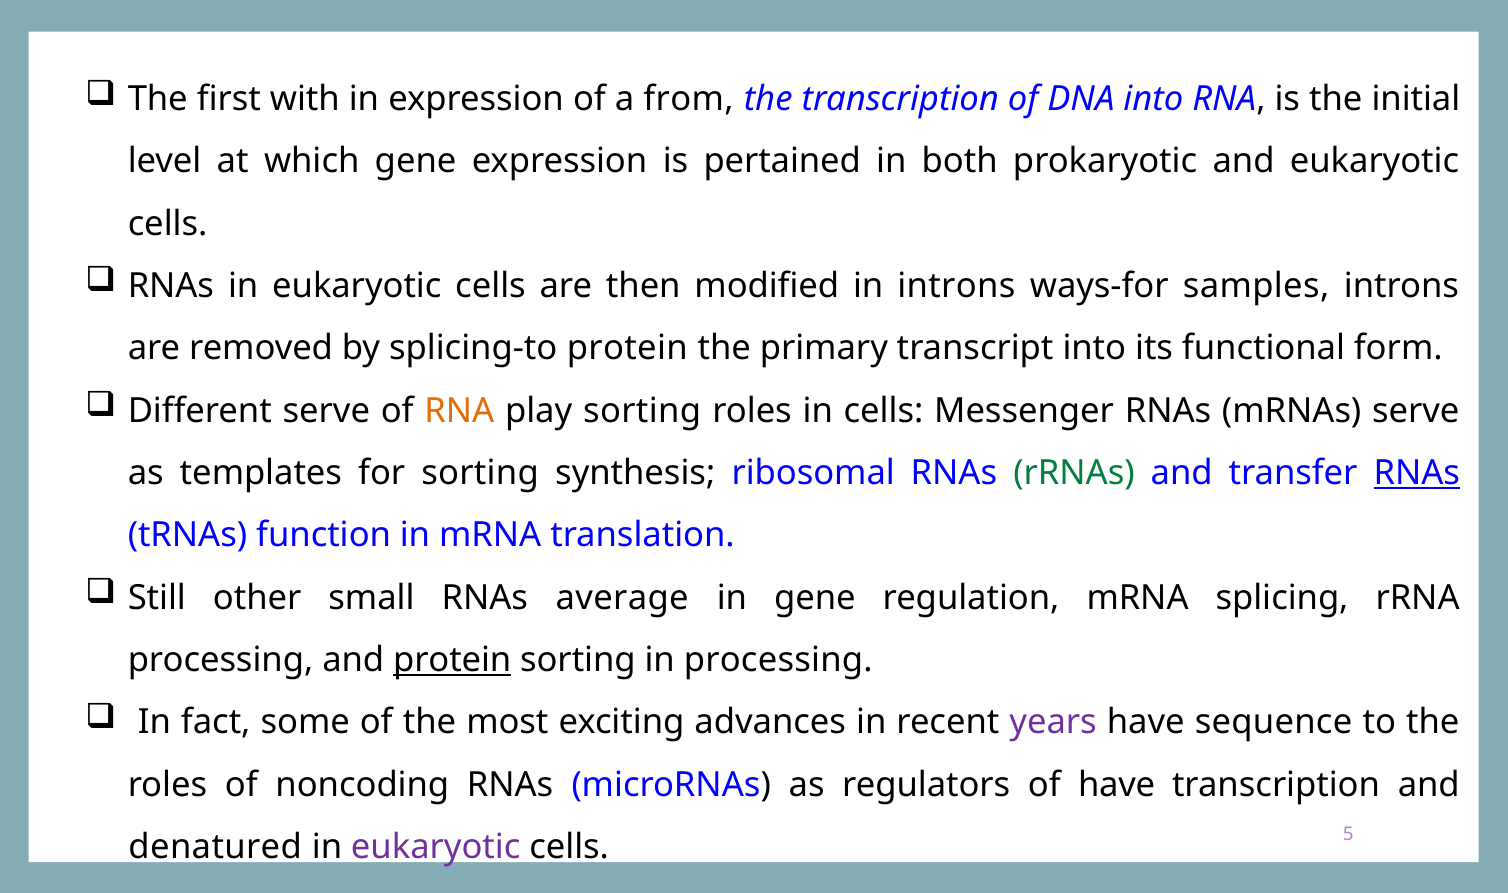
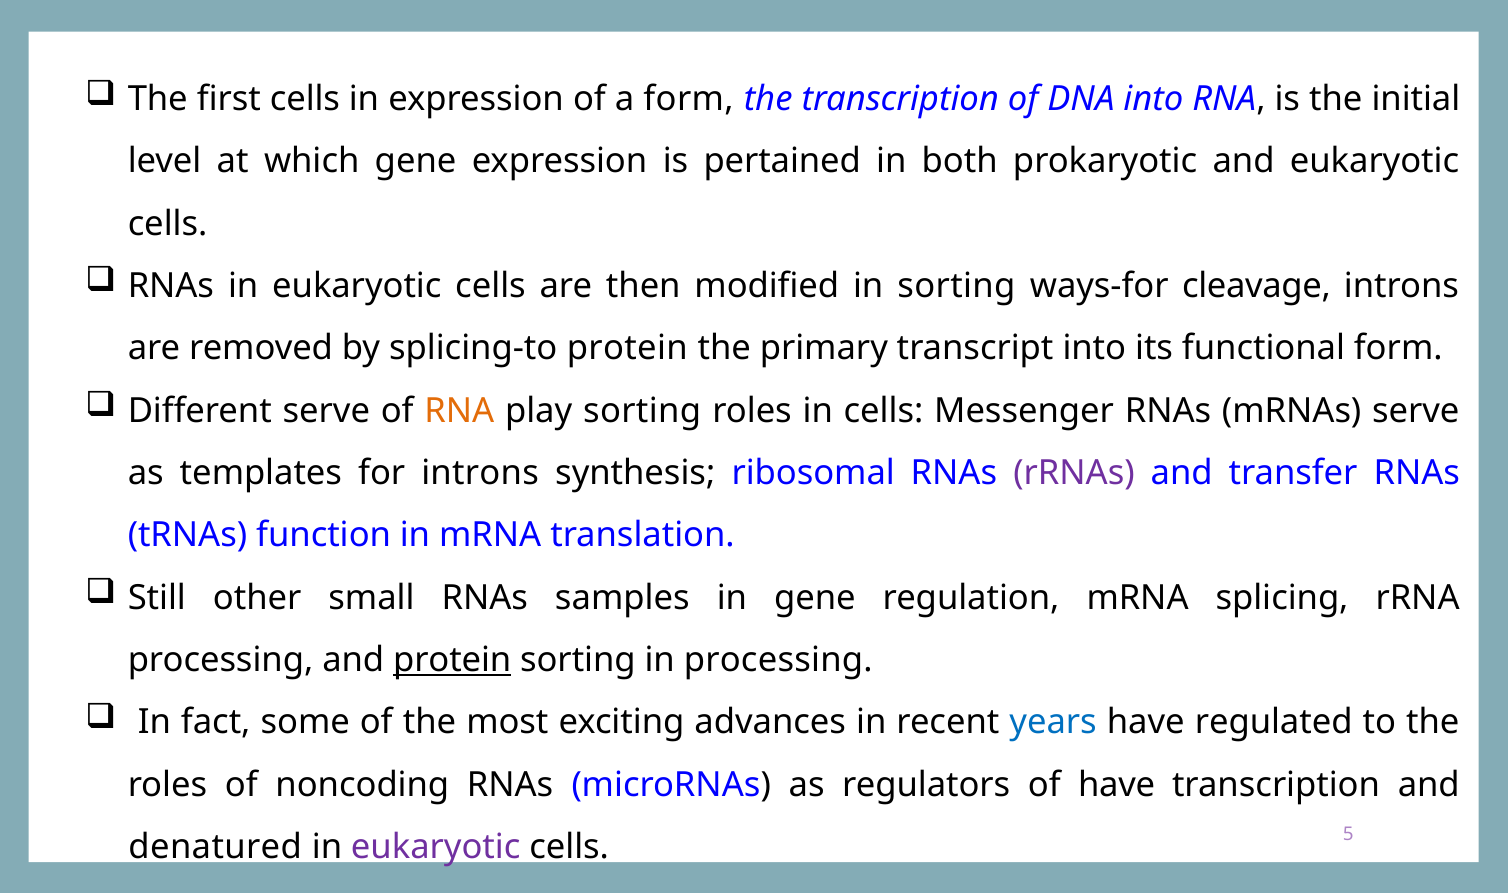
first with: with -> cells (305, 99)
a from: from -> form (689, 99)
in introns: introns -> sorting (956, 286)
samples: samples -> cleavage (1256, 286)
for sorting: sorting -> introns (480, 473)
rRNAs colour: green -> purple (1074, 473)
RNAs underline: present -> none (1417, 473)
average: average -> samples (622, 597)
years colour: purple -> blue (1053, 722)
sequence: sequence -> regulated (1274, 722)
